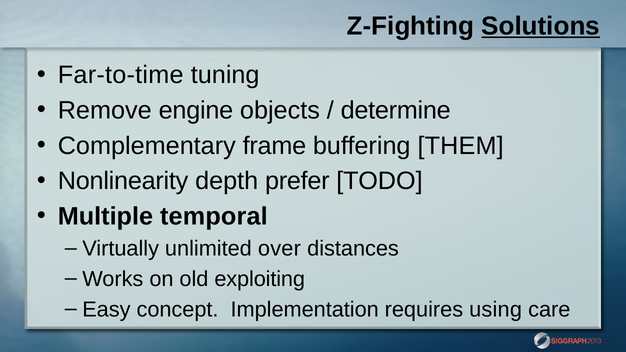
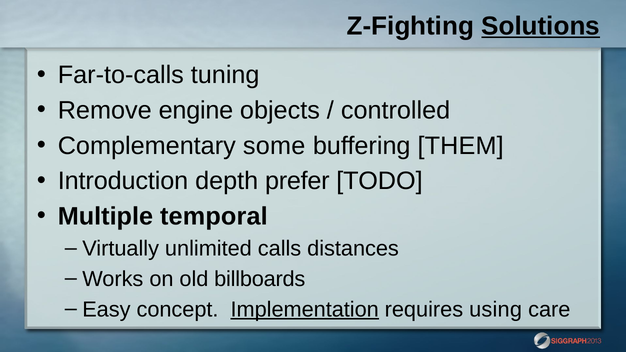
Far-to-time: Far-to-time -> Far-to-calls (121, 75)
determine: determine -> controlled (396, 110)
frame: frame -> some (274, 146)
Nonlinearity: Nonlinearity -> Introduction (123, 181)
over: over -> calls (280, 249)
exploiting: exploiting -> billboards (260, 279)
Implementation underline: none -> present (305, 310)
